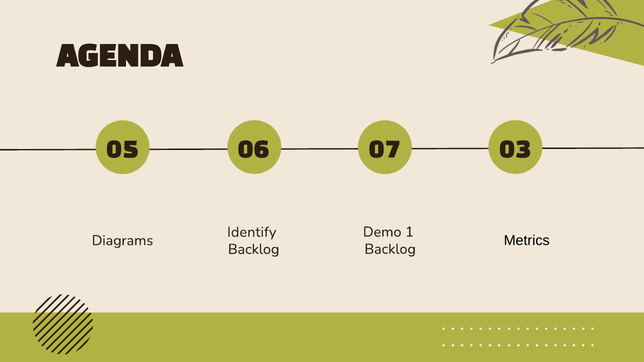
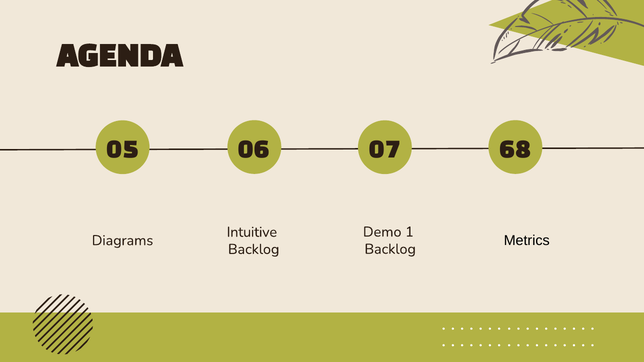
03: 03 -> 68 (515, 149)
Identify: Identify -> Intuitive (252, 232)
